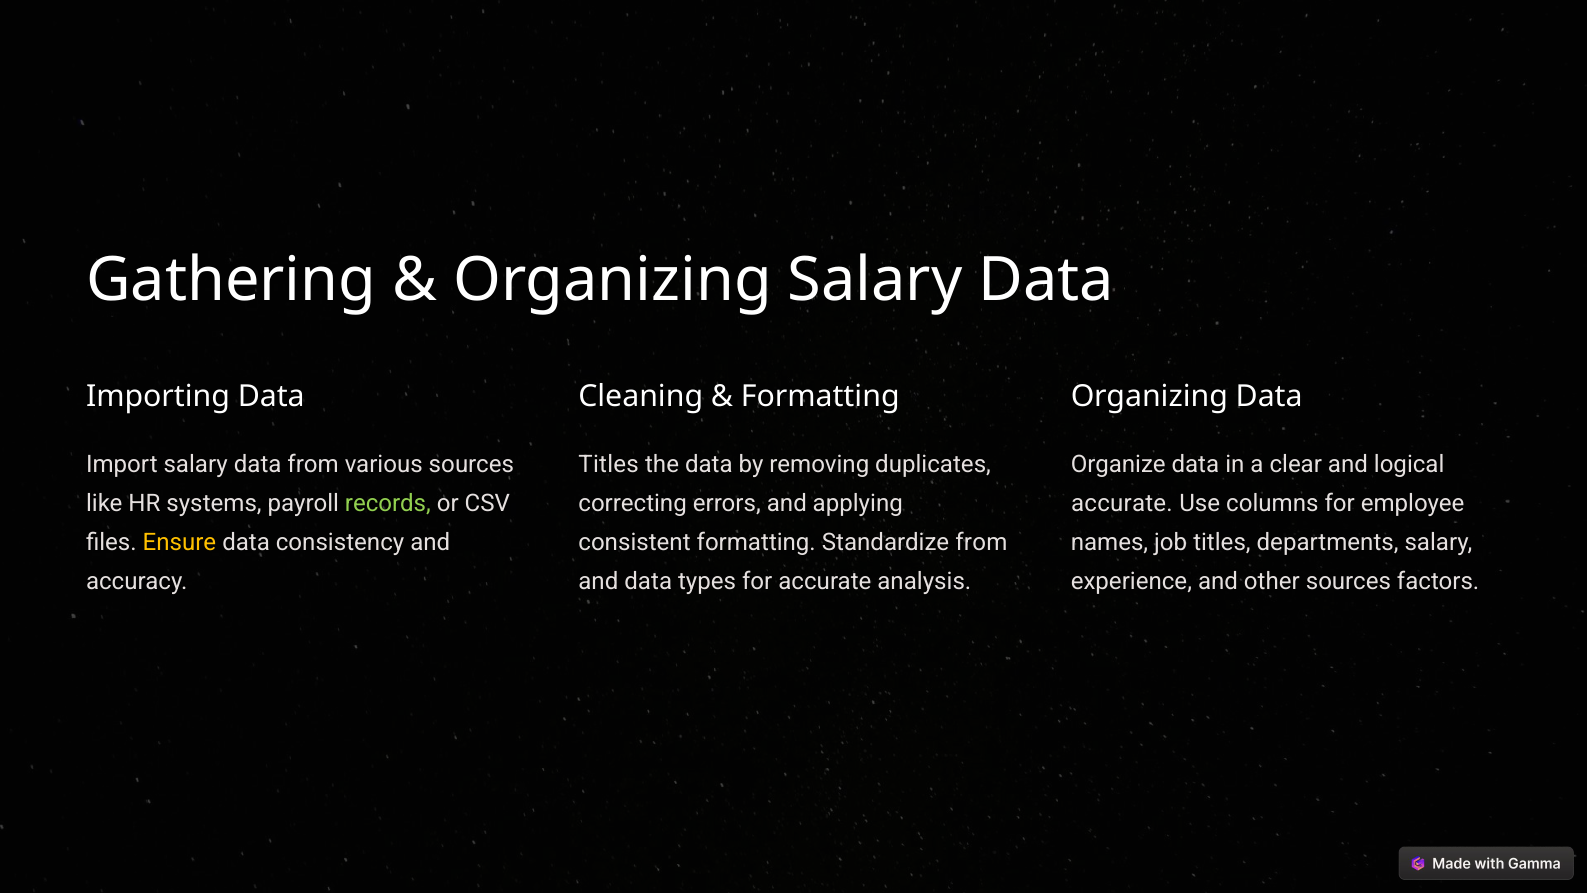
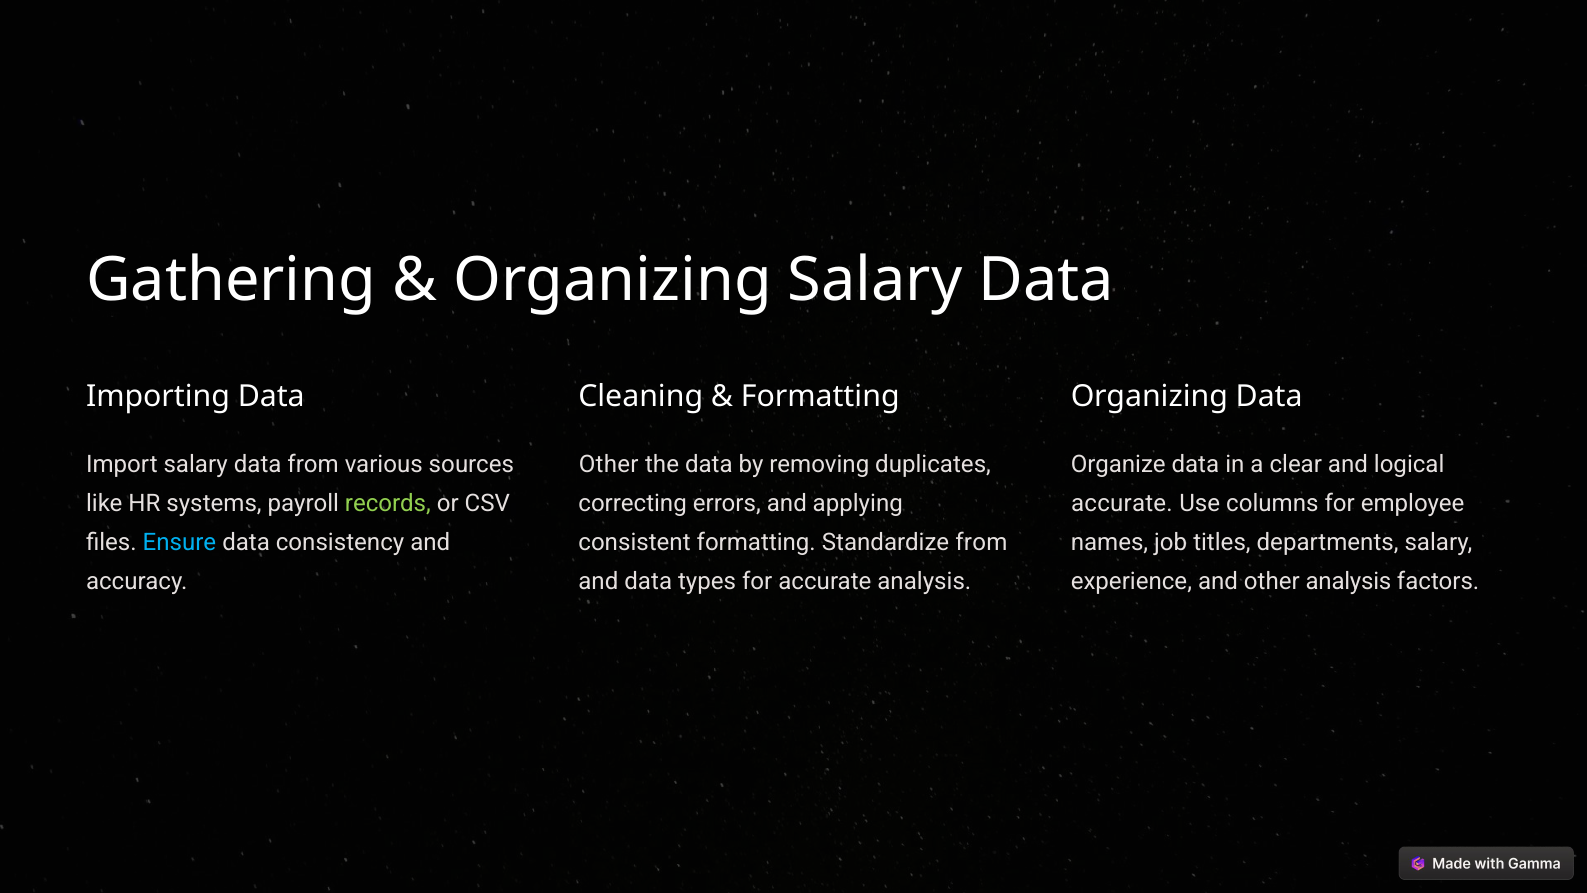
Titles: Titles -> Other (609, 464)
Ensure colour: yellow -> light blue (179, 543)
other sources: sources -> analysis (1349, 582)
